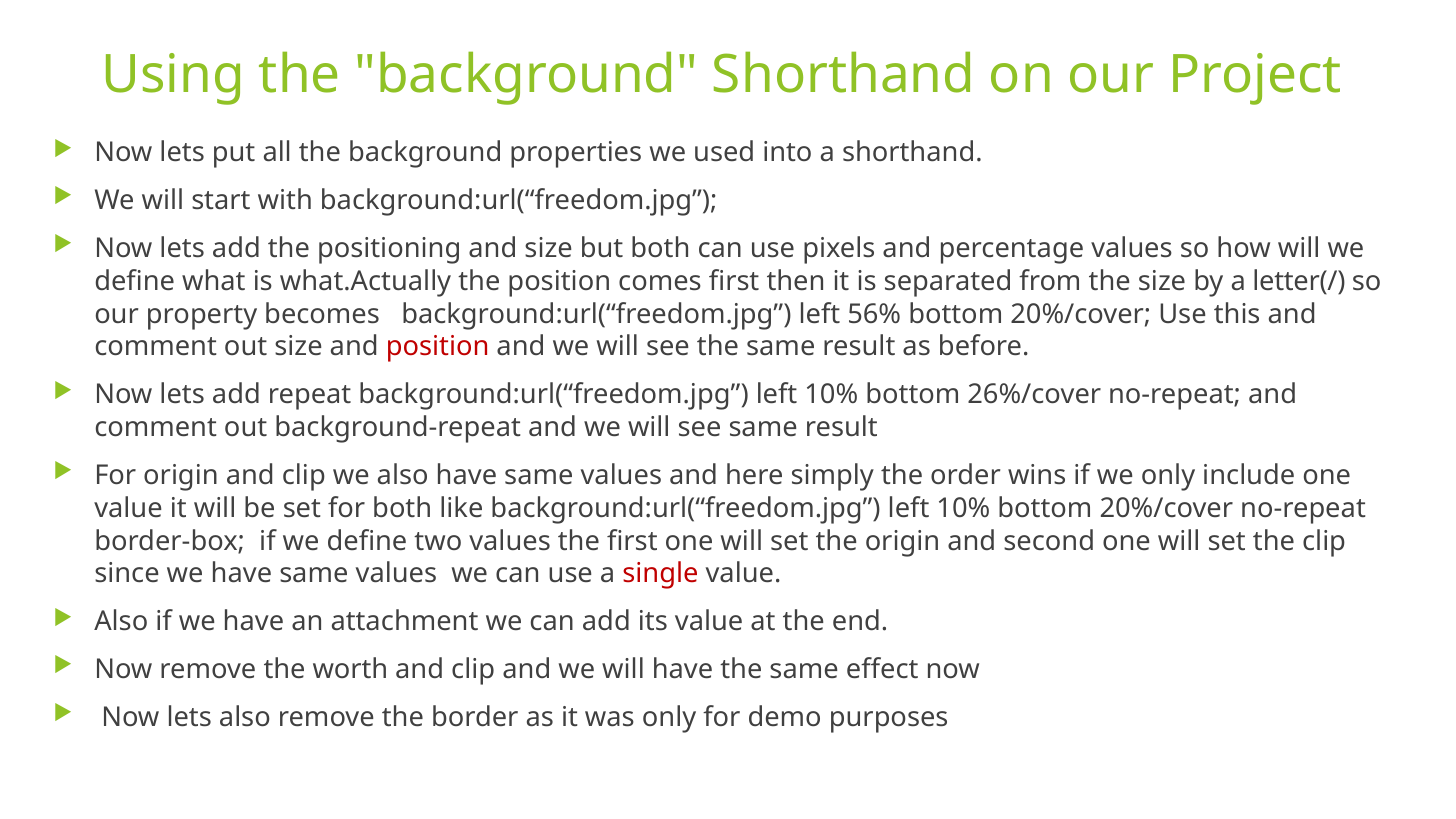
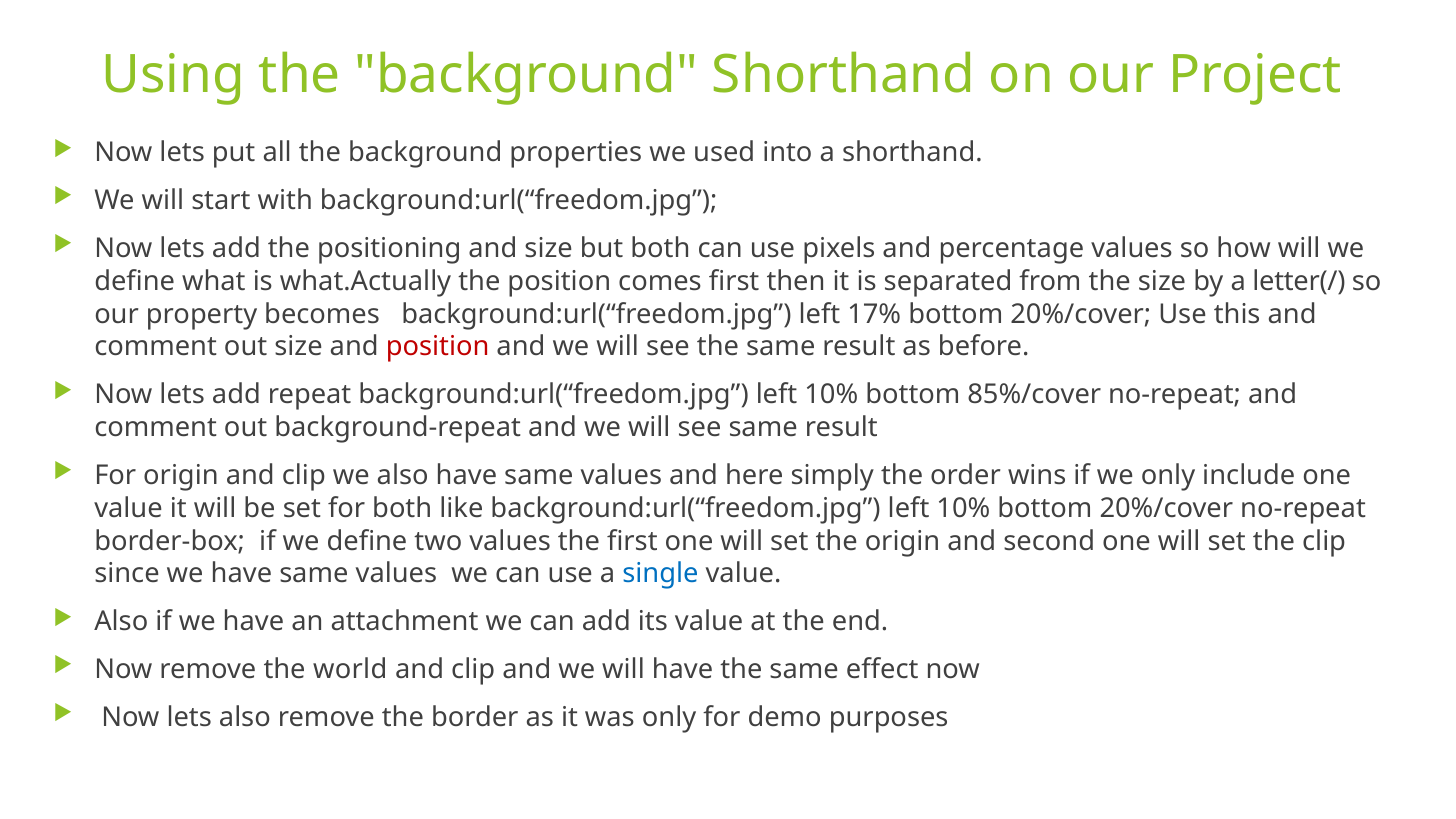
56%: 56% -> 17% (874, 314)
26%/cover: 26%/cover -> 85%/cover (1034, 395)
single colour: red -> blue (660, 574)
worth: worth -> world (350, 670)
